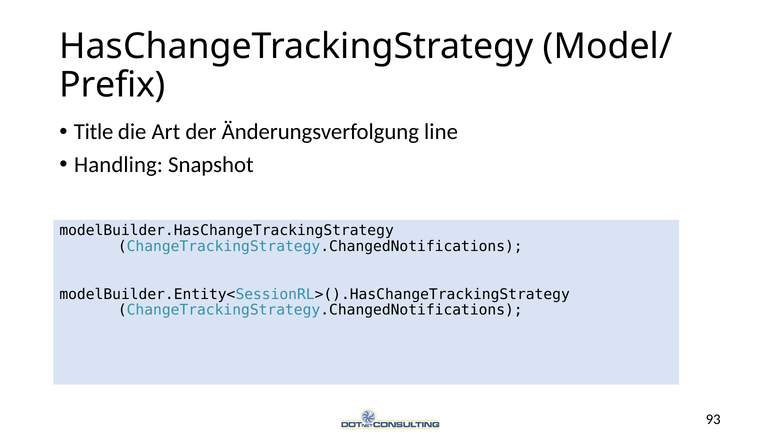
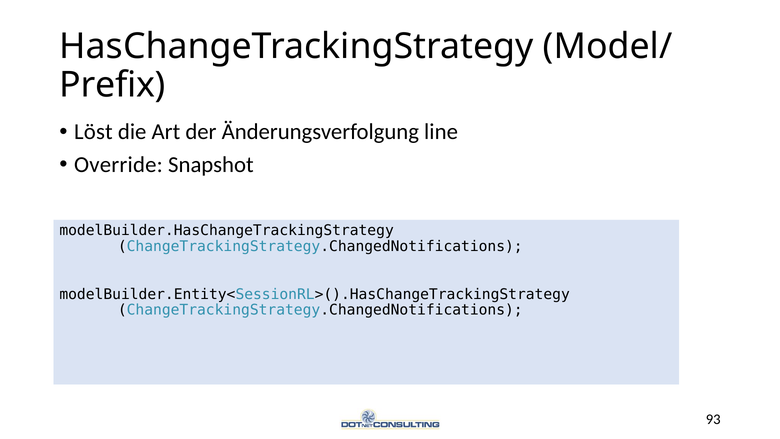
Title: Title -> Löst (93, 132)
Handling: Handling -> Override (118, 165)
